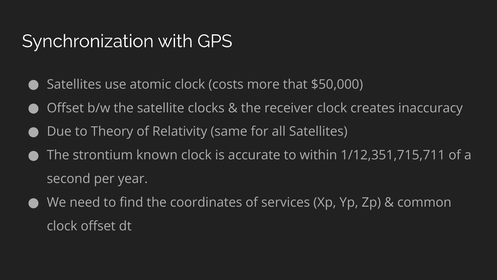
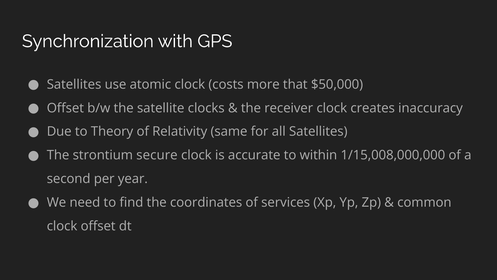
known: known -> secure (157, 155)
1/12,351,715,711: 1/12,351,715,711 -> 1/15,008,000,000 (393, 155)
